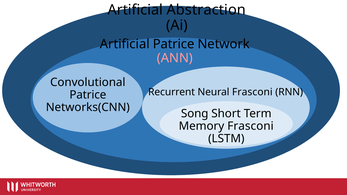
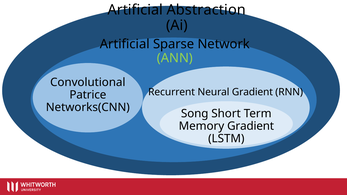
Artificial Patrice: Patrice -> Sparse (174, 44)
ANN colour: pink -> light green (175, 58)
Neural Frasconi: Frasconi -> Gradient (252, 92)
Memory Frasconi: Frasconi -> Gradient (251, 126)
